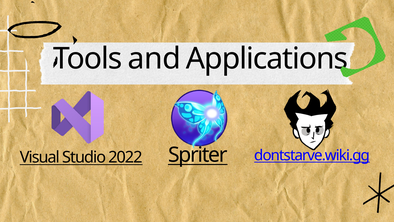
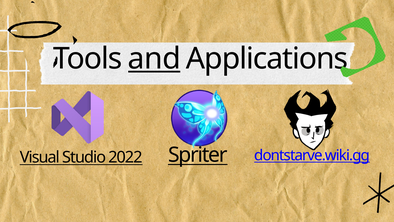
and underline: none -> present (154, 58)
